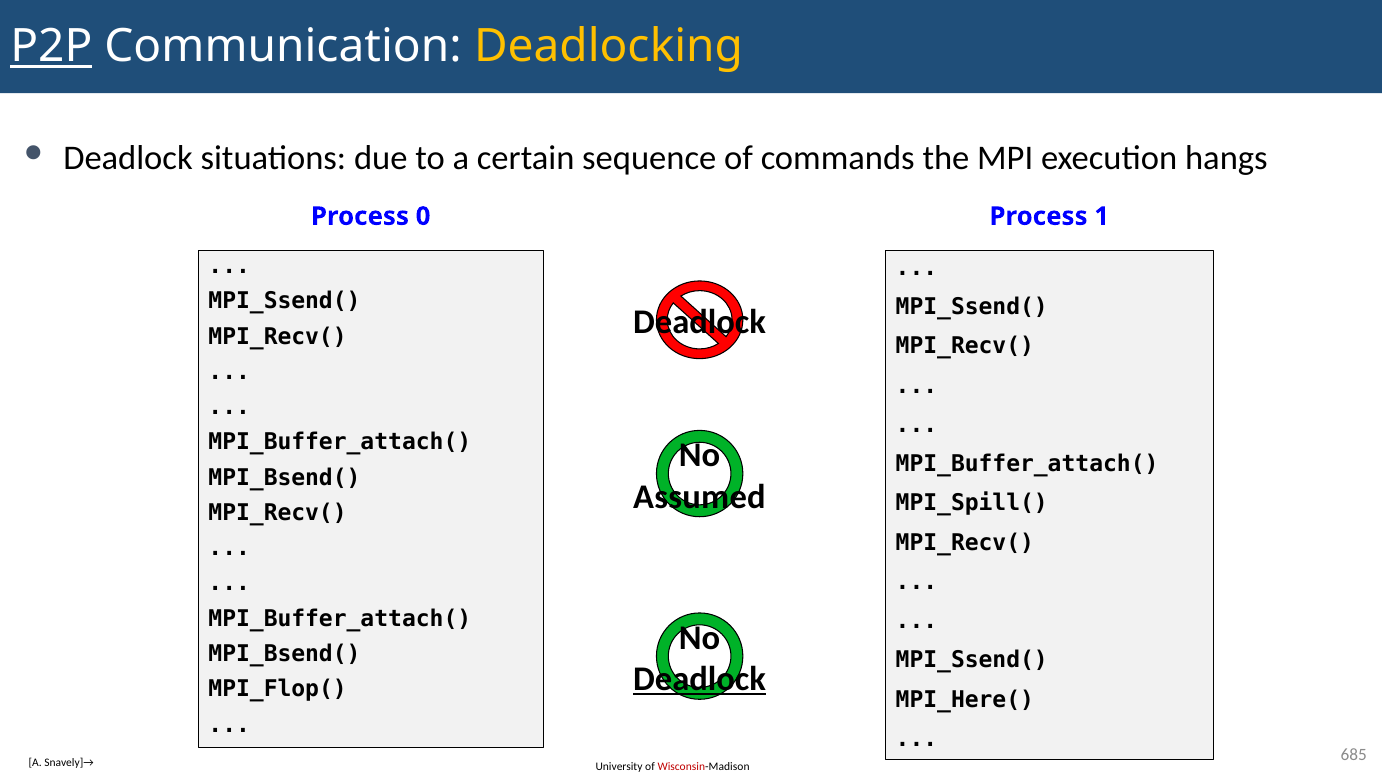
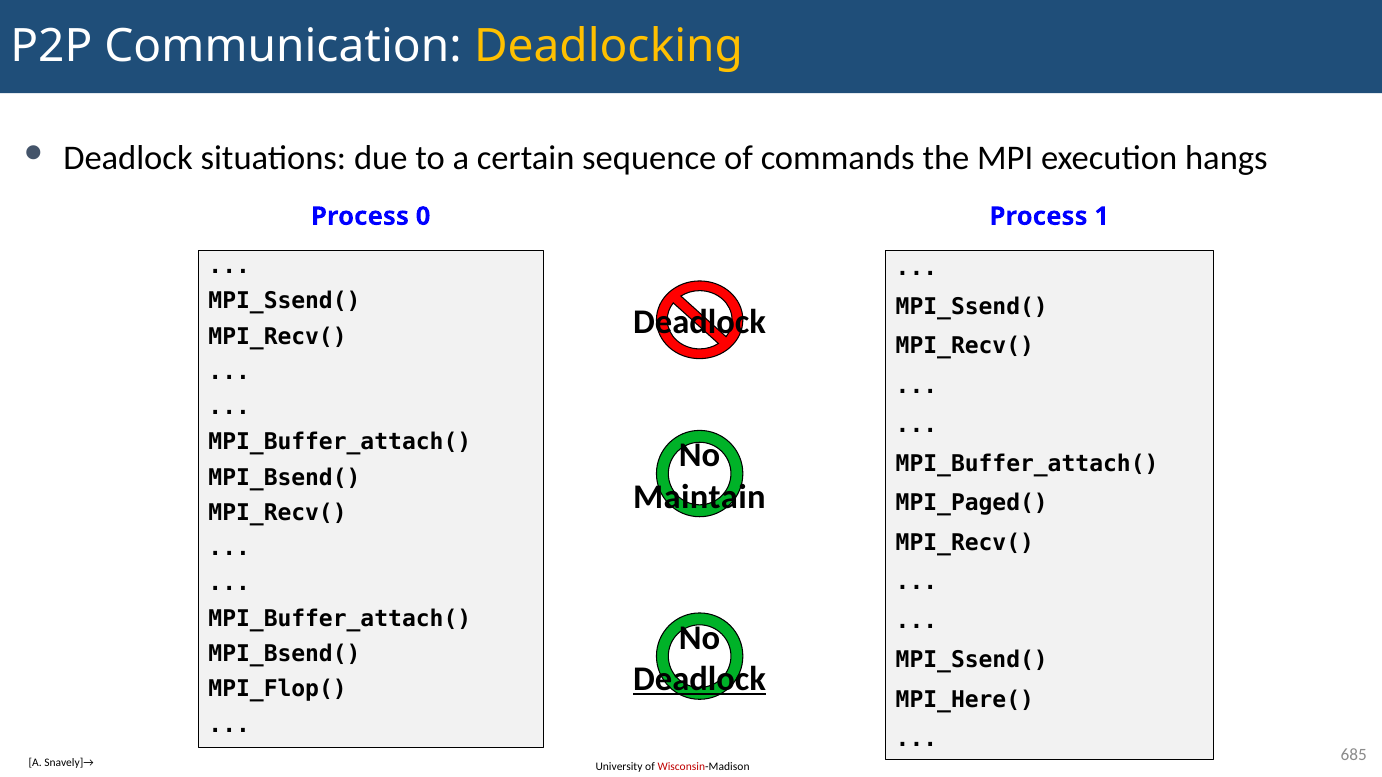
P2P underline: present -> none (51, 46)
Assumed: Assumed -> Maintain (699, 497)
MPI_Spill(: MPI_Spill( -> MPI_Paged( (972, 503)
